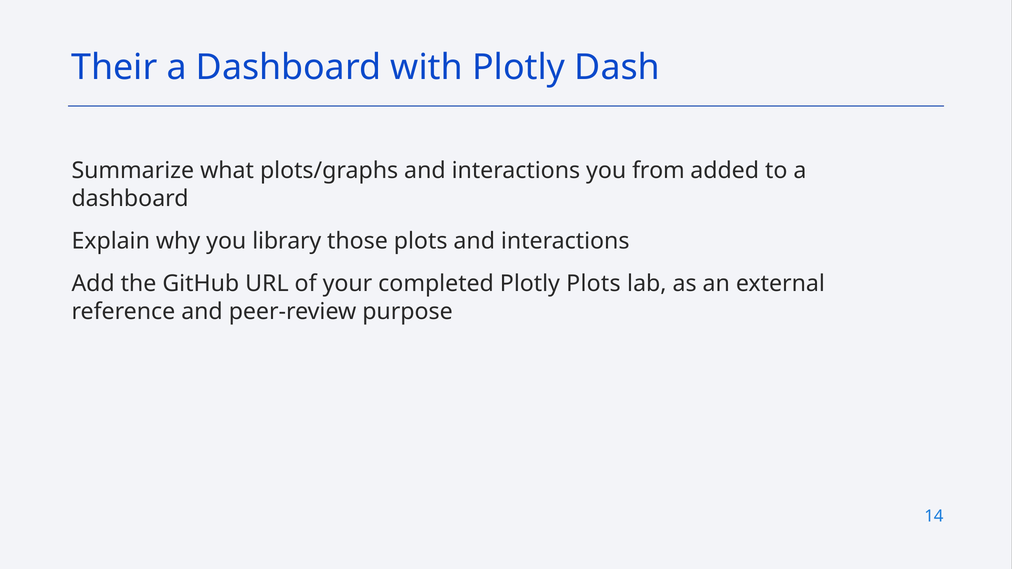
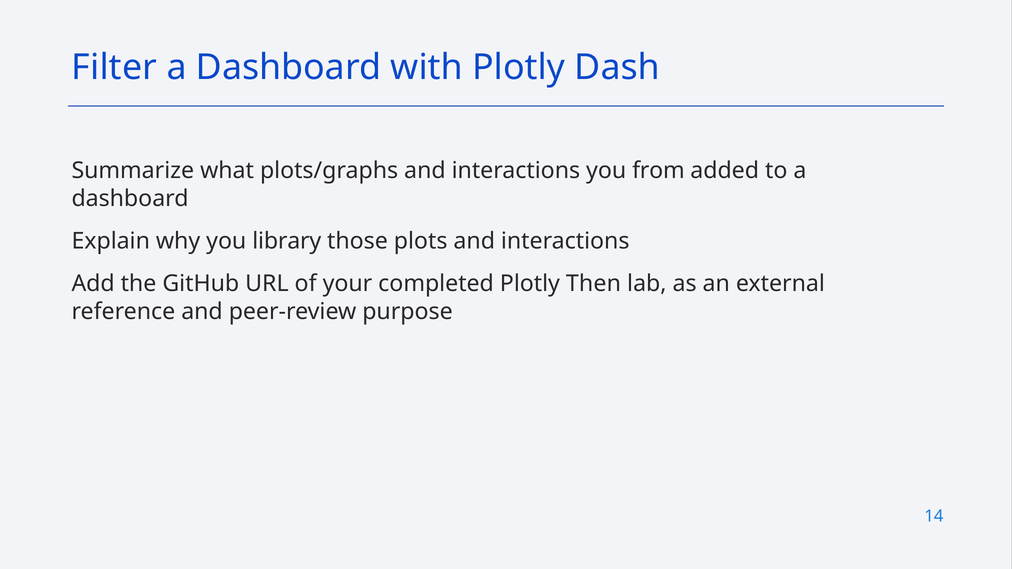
Their: Their -> Filter (114, 68)
Plotly Plots: Plots -> Then (594, 284)
